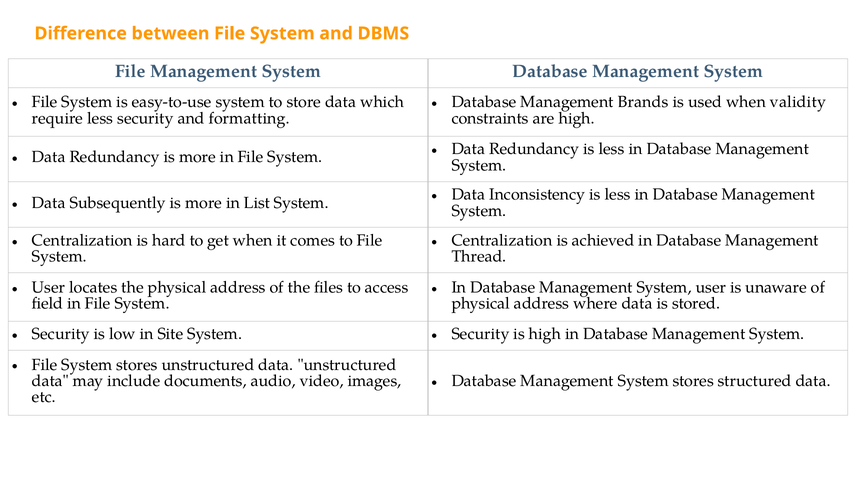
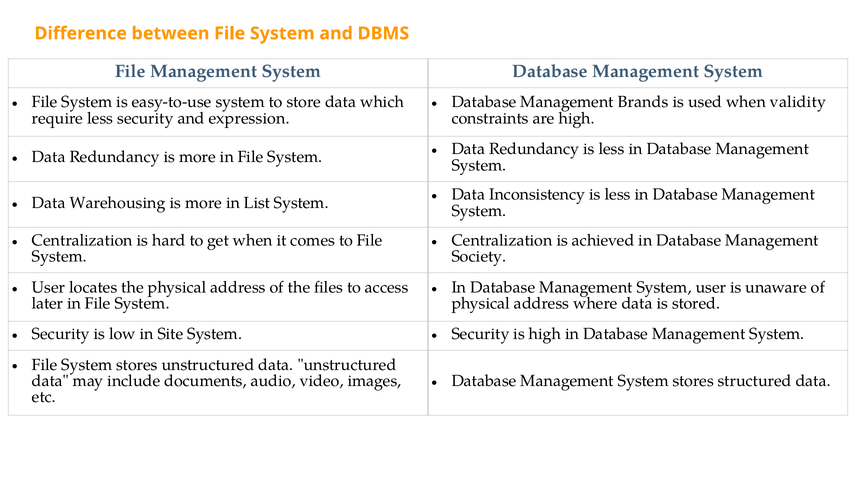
formatting: formatting -> expression (249, 118)
Subsequently: Subsequently -> Warehousing (118, 203)
Thread: Thread -> Society (479, 256)
field: field -> later (48, 303)
